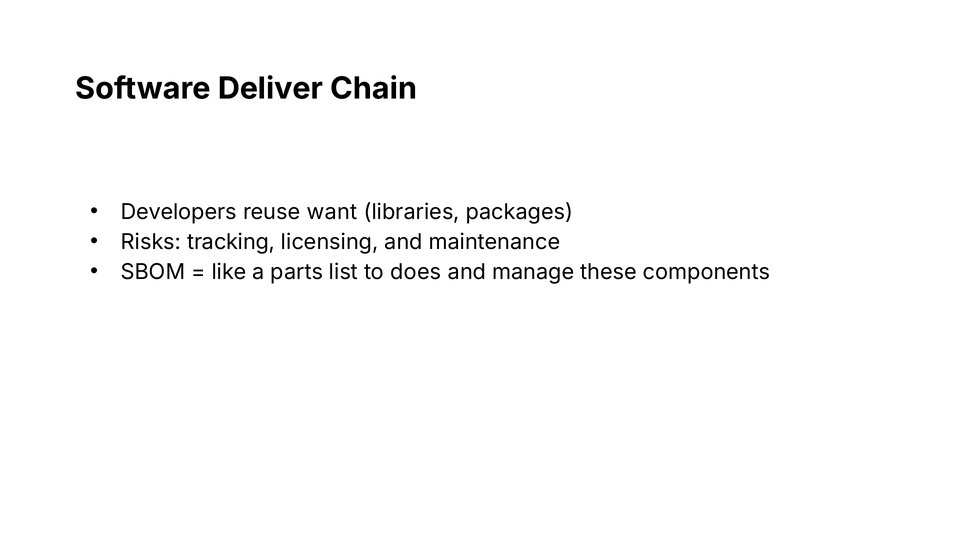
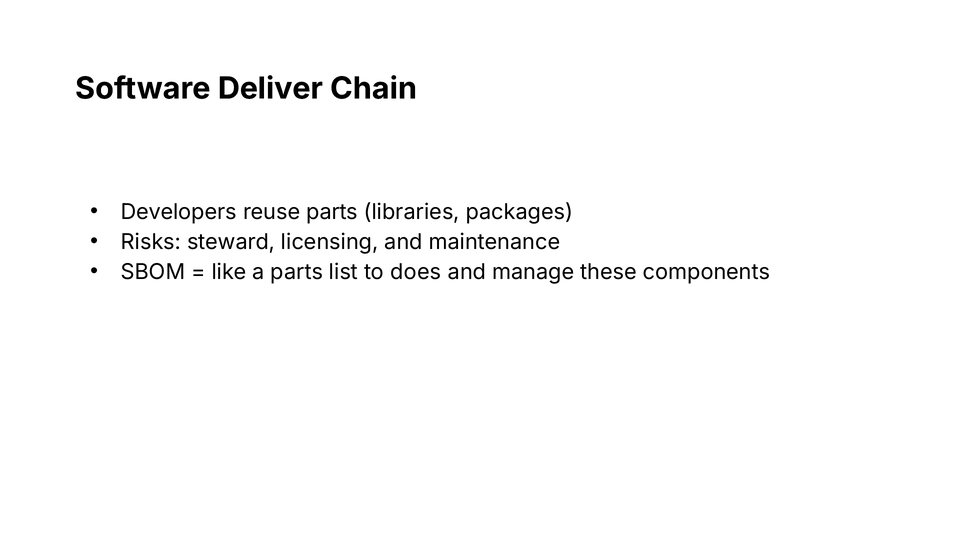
reuse want: want -> parts (332, 212)
tracking: tracking -> steward (231, 242)
